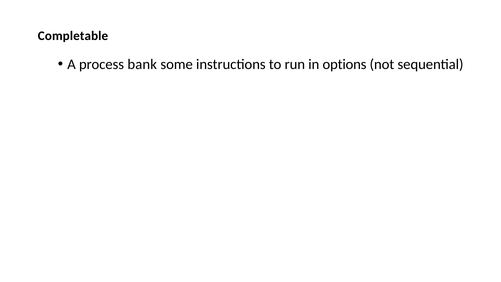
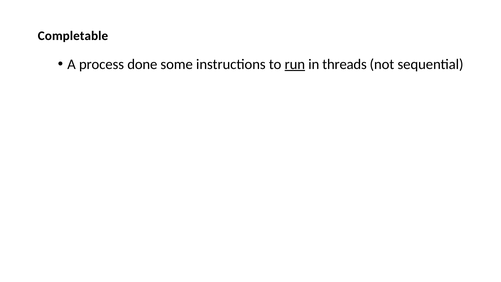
bank: bank -> done (142, 64)
run underline: none -> present (295, 64)
options: options -> threads (345, 64)
